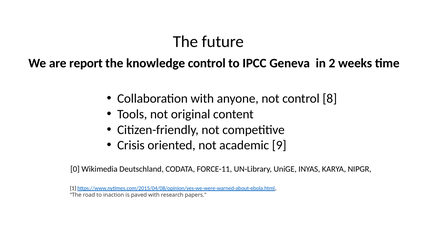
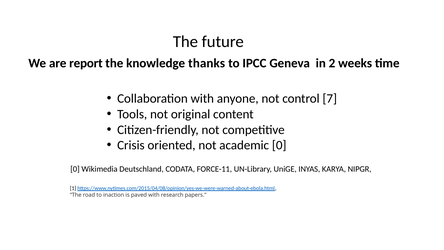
knowledge control: control -> thanks (207, 63)
8: 8 -> 7 (330, 99)
academic 9: 9 -> 0 (279, 145)
